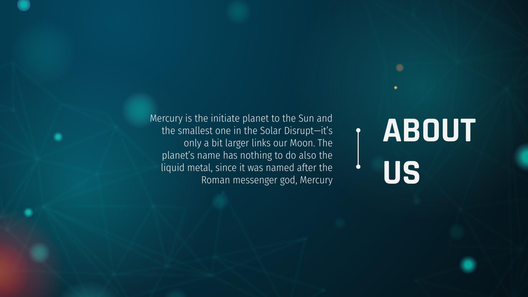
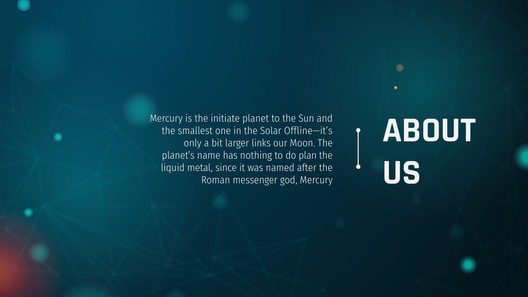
Disrupt—it’s: Disrupt—it’s -> Offline—it’s (308, 131)
also: also -> plan (308, 155)
